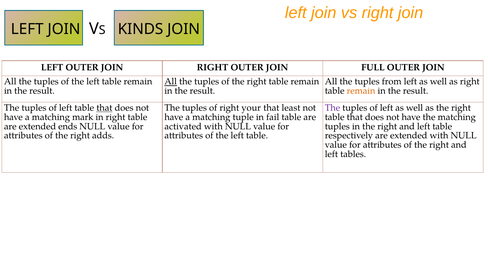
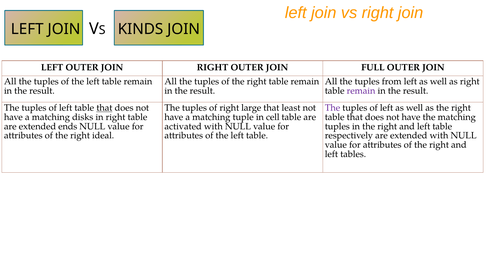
All underline: present -> none (171, 81)
remain colour: orange -> purple (361, 91)
your: your -> large (251, 108)
mark: mark -> disks (83, 117)
fail: fail -> cell (273, 117)
adds: adds -> ideal (103, 135)
